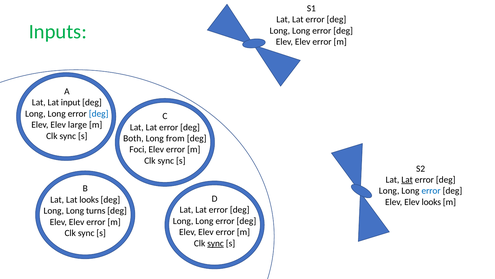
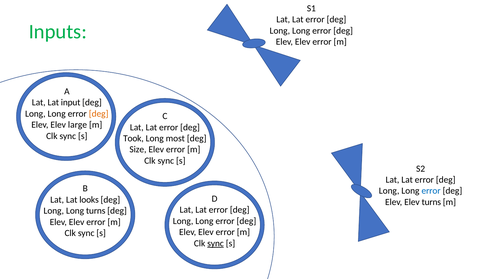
deg colour: blue -> orange (99, 113)
Both: Both -> Took (133, 138)
from: from -> most (175, 138)
Foci: Foci -> Size (138, 149)
Lat underline: present -> none (407, 179)
Elev looks: looks -> turns (431, 202)
